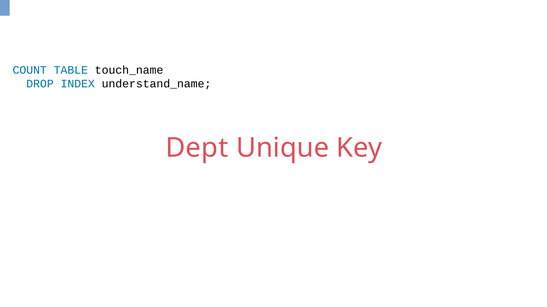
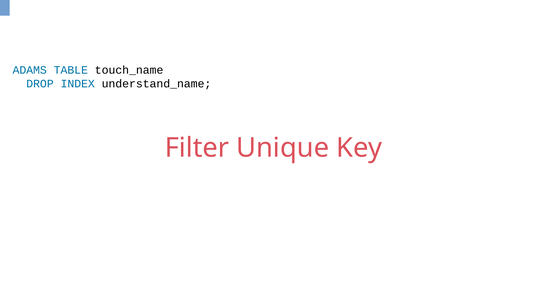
COUNT: COUNT -> ADAMS (30, 70)
Dept: Dept -> Filter (197, 148)
